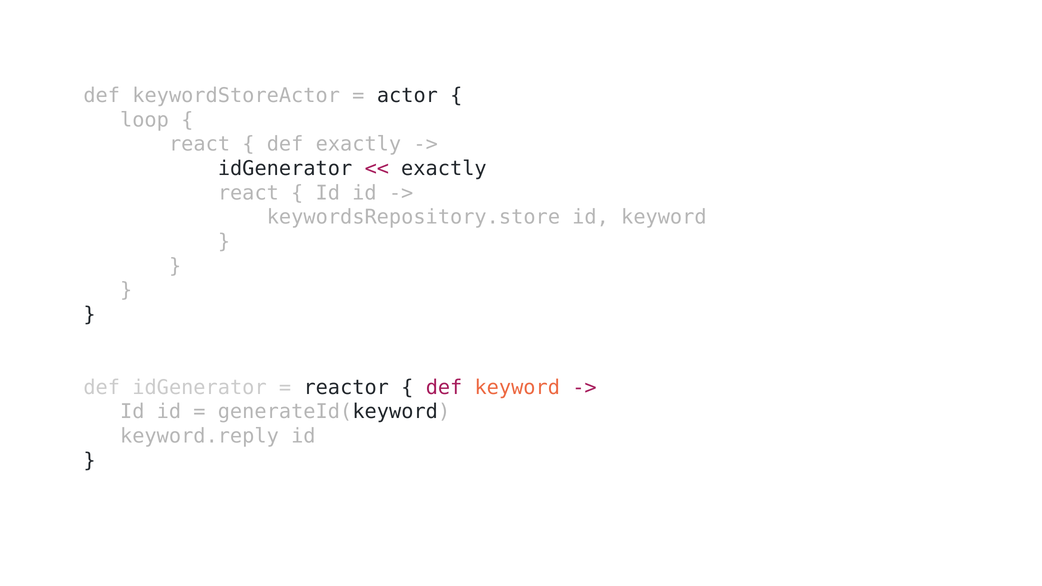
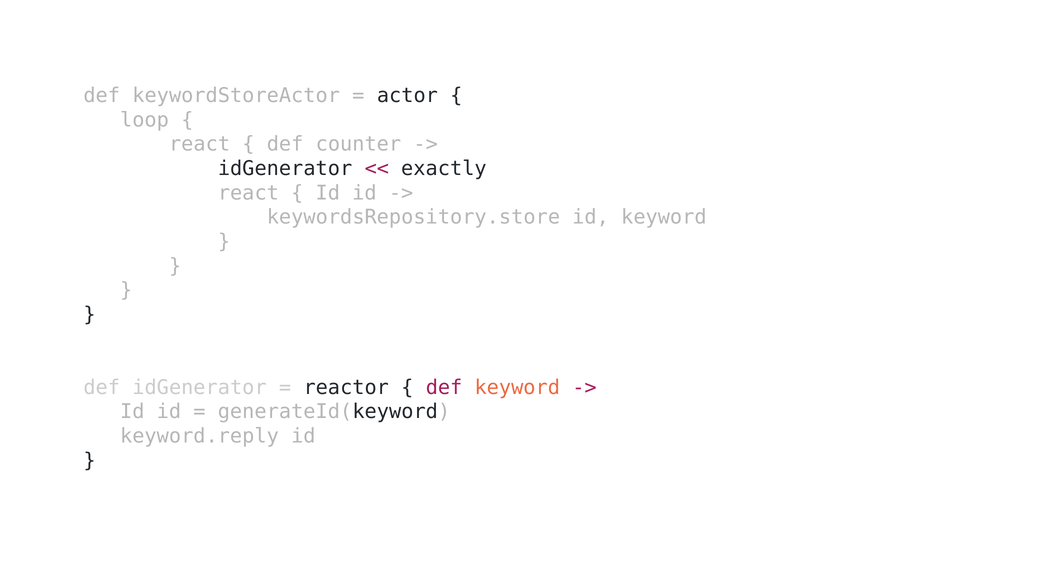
def exactly: exactly -> counter (358, 144)
